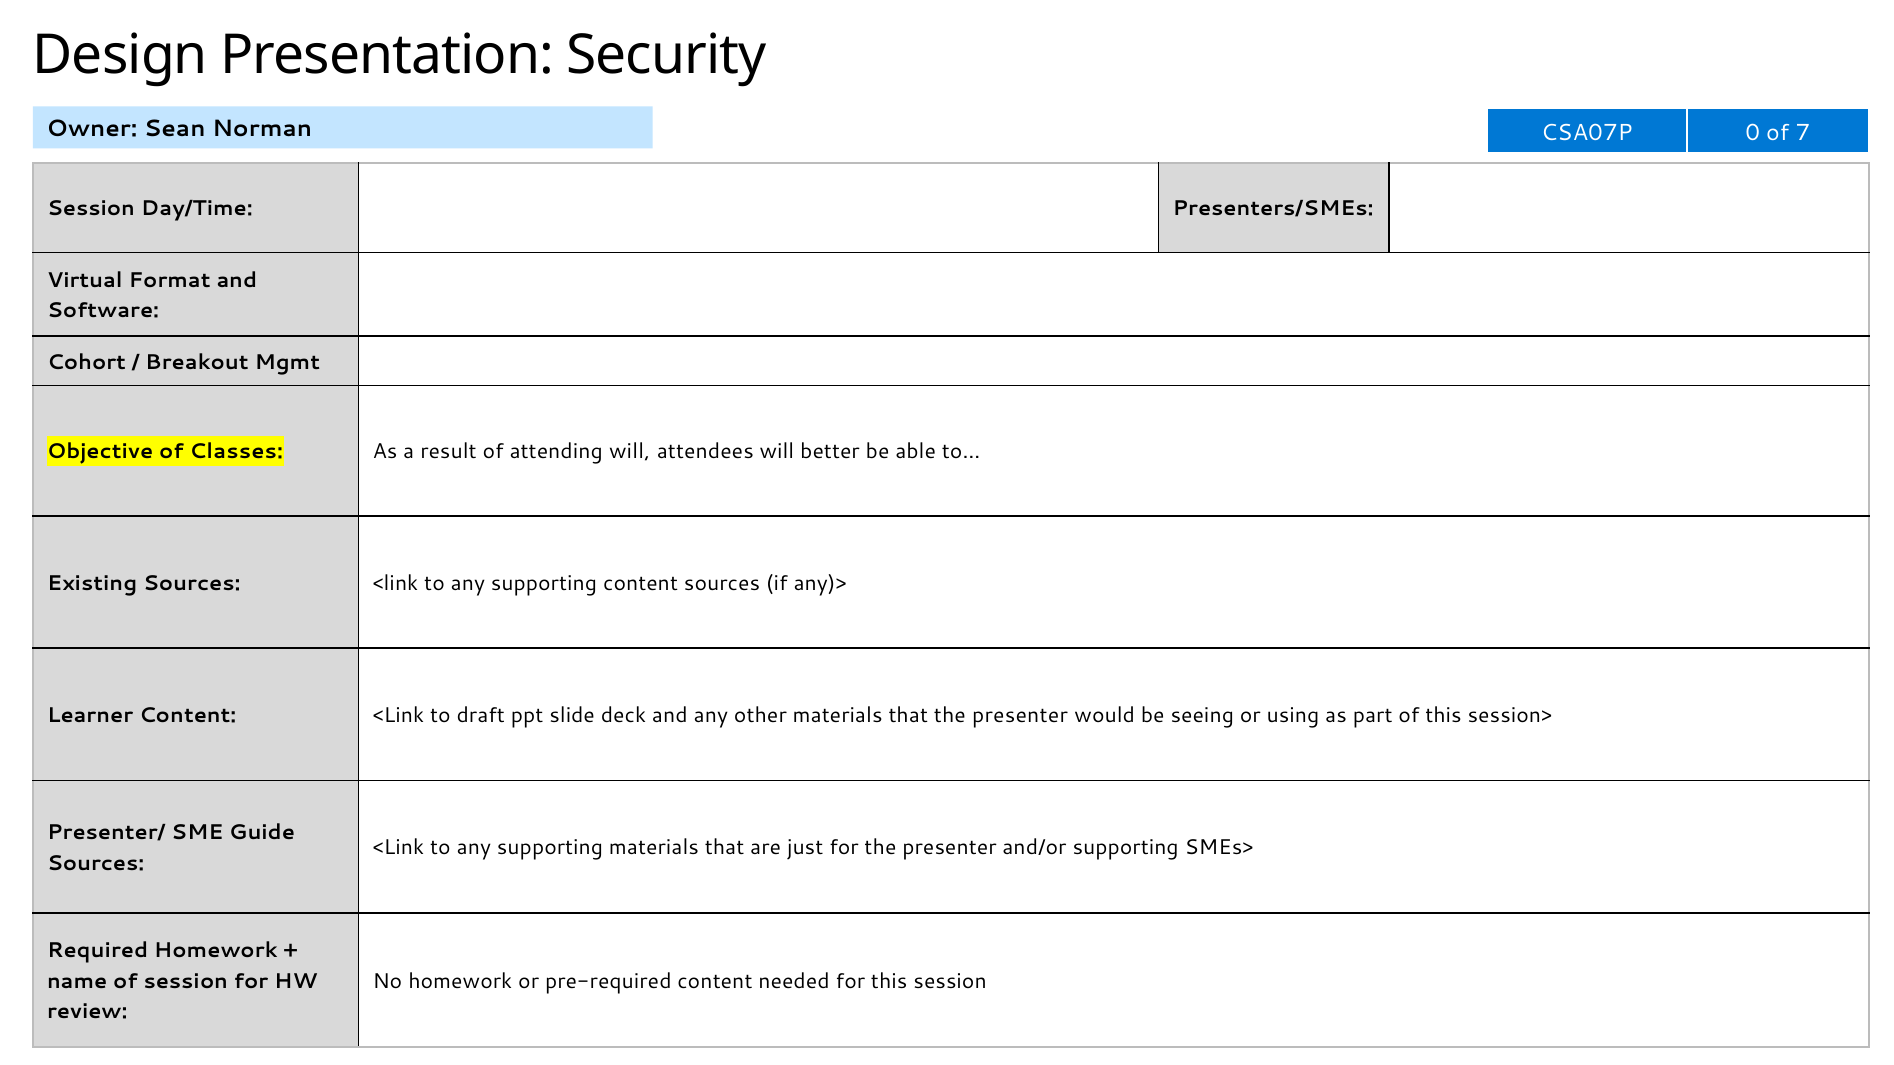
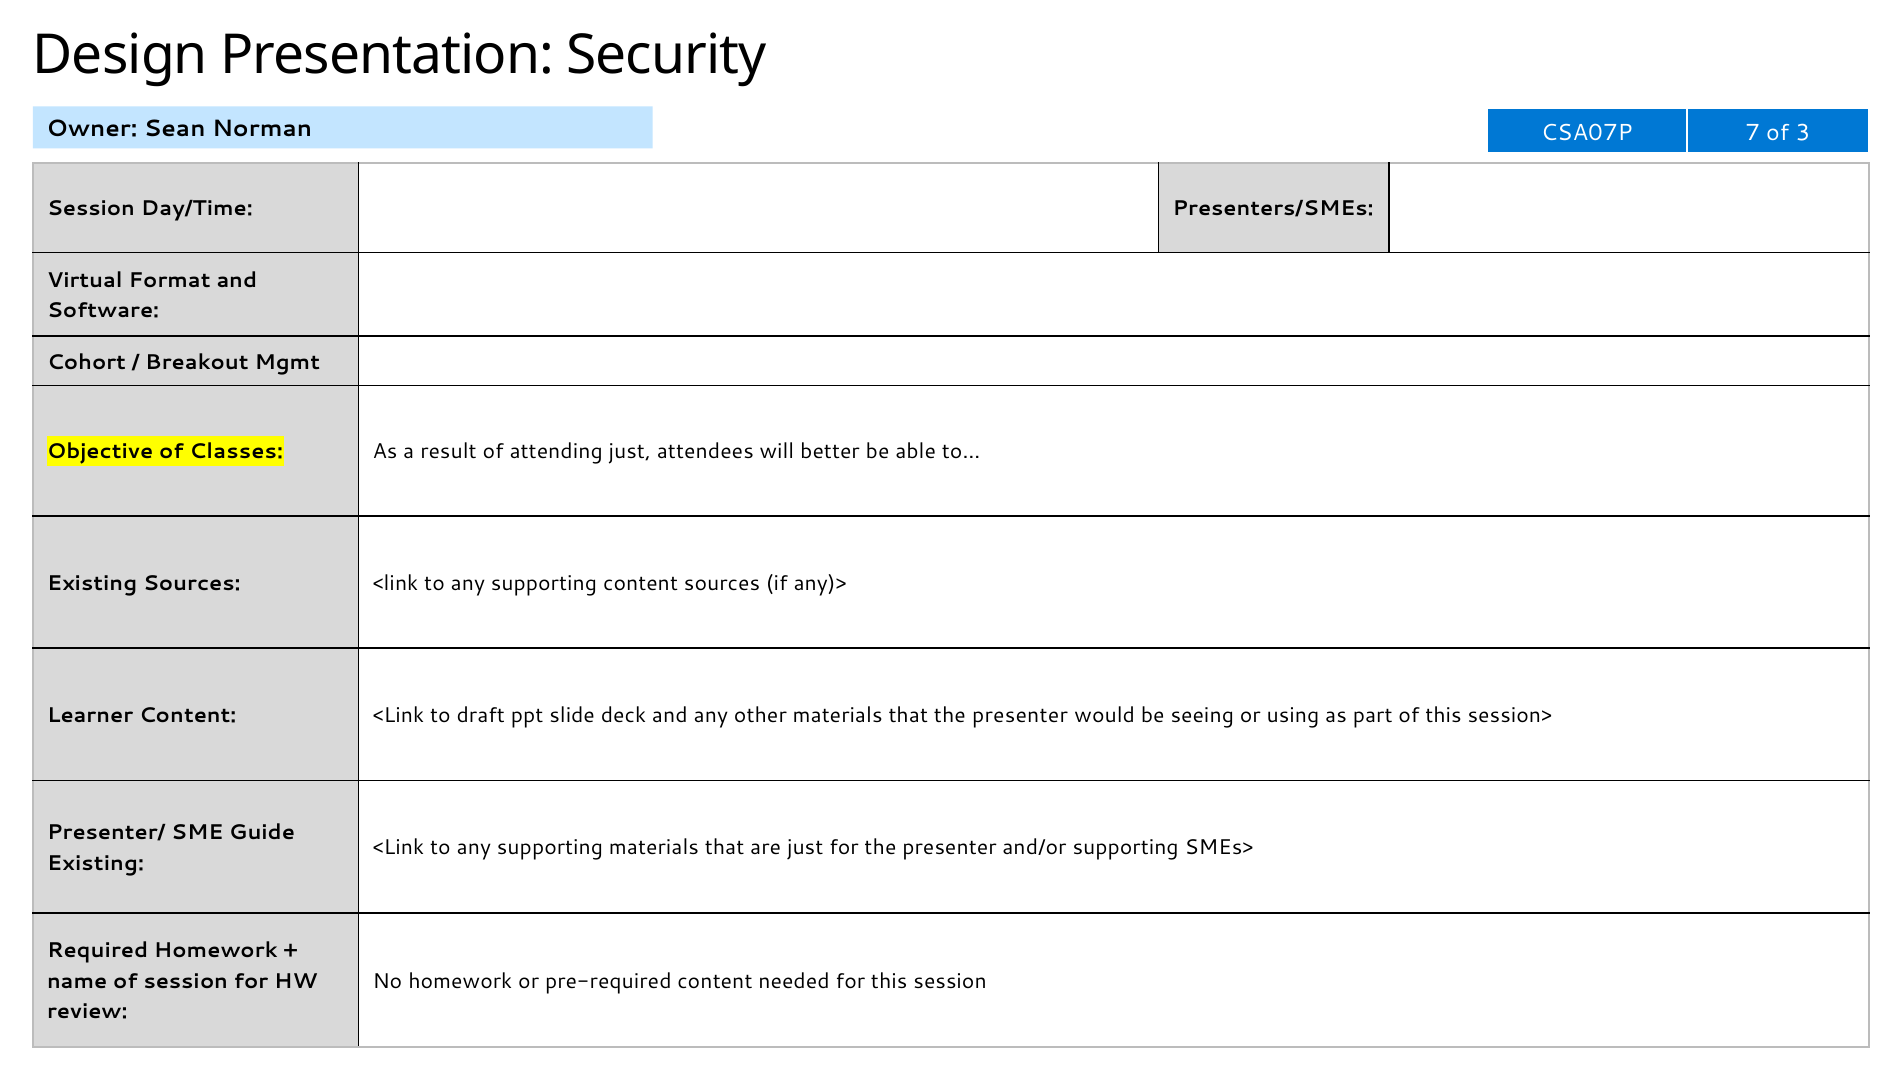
0: 0 -> 7 (1753, 133)
7: 7 -> 3 (1803, 133)
attending will: will -> just (630, 452)
Sources: Sources -> Existing (96, 863)
